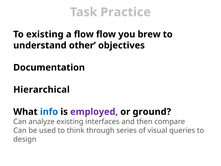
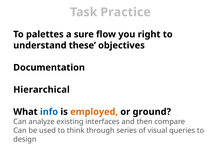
To existing: existing -> palettes (45, 34)
a flow: flow -> sure (84, 34)
brew: brew -> right (149, 34)
other: other -> these (82, 45)
employed colour: purple -> orange (94, 112)
